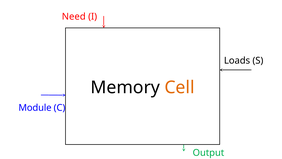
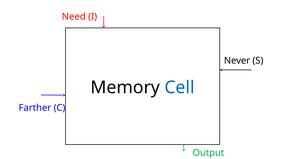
Loads: Loads -> Never (237, 60)
Cell colour: orange -> blue (180, 87)
Module: Module -> Farther (35, 107)
